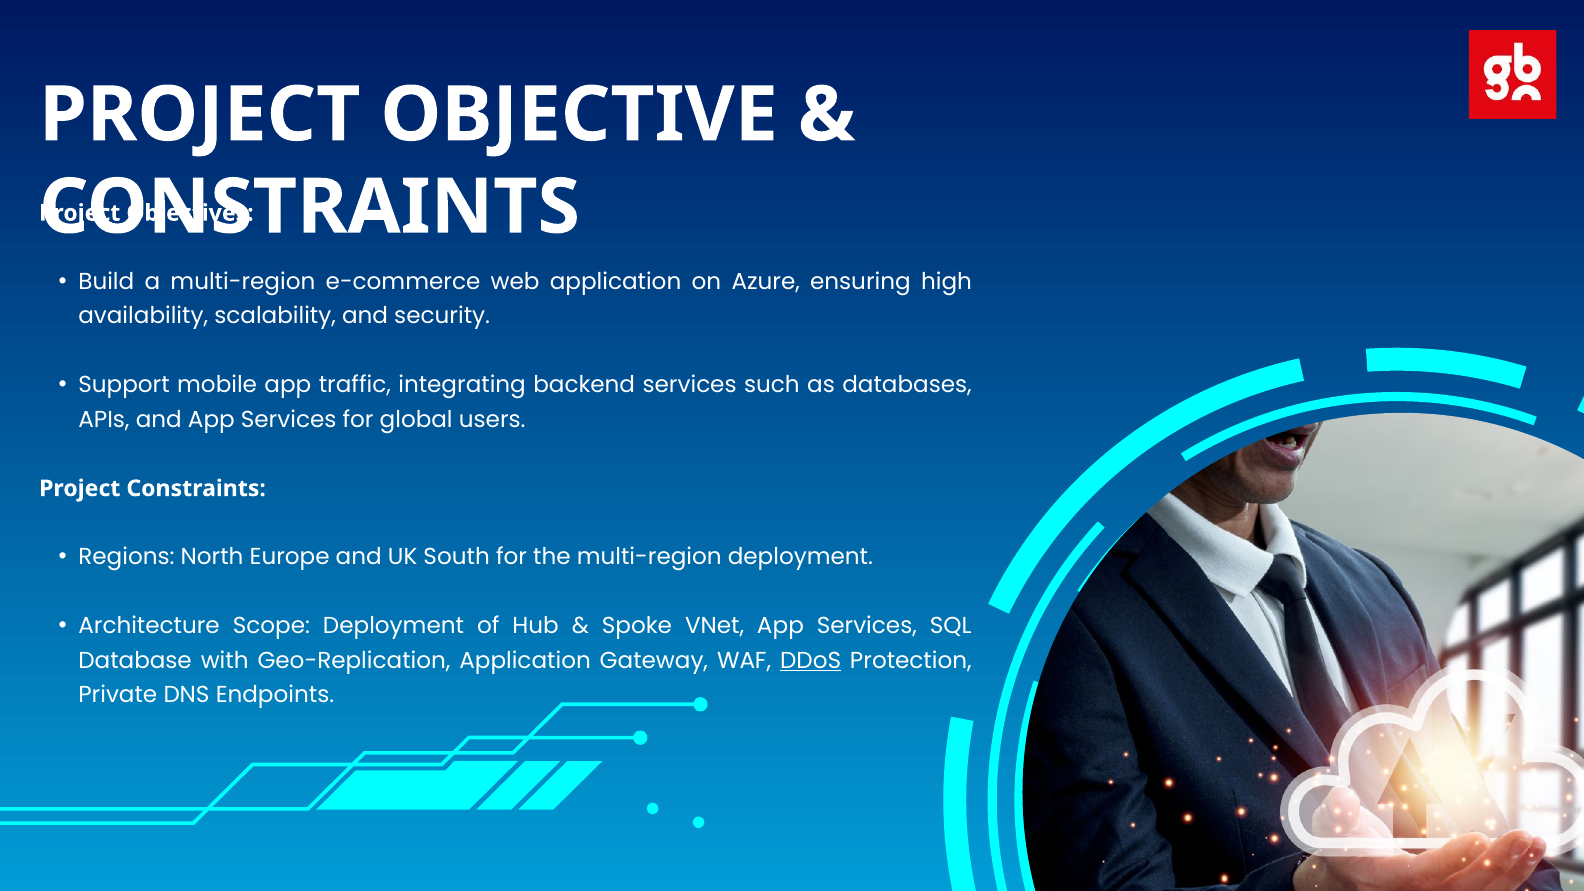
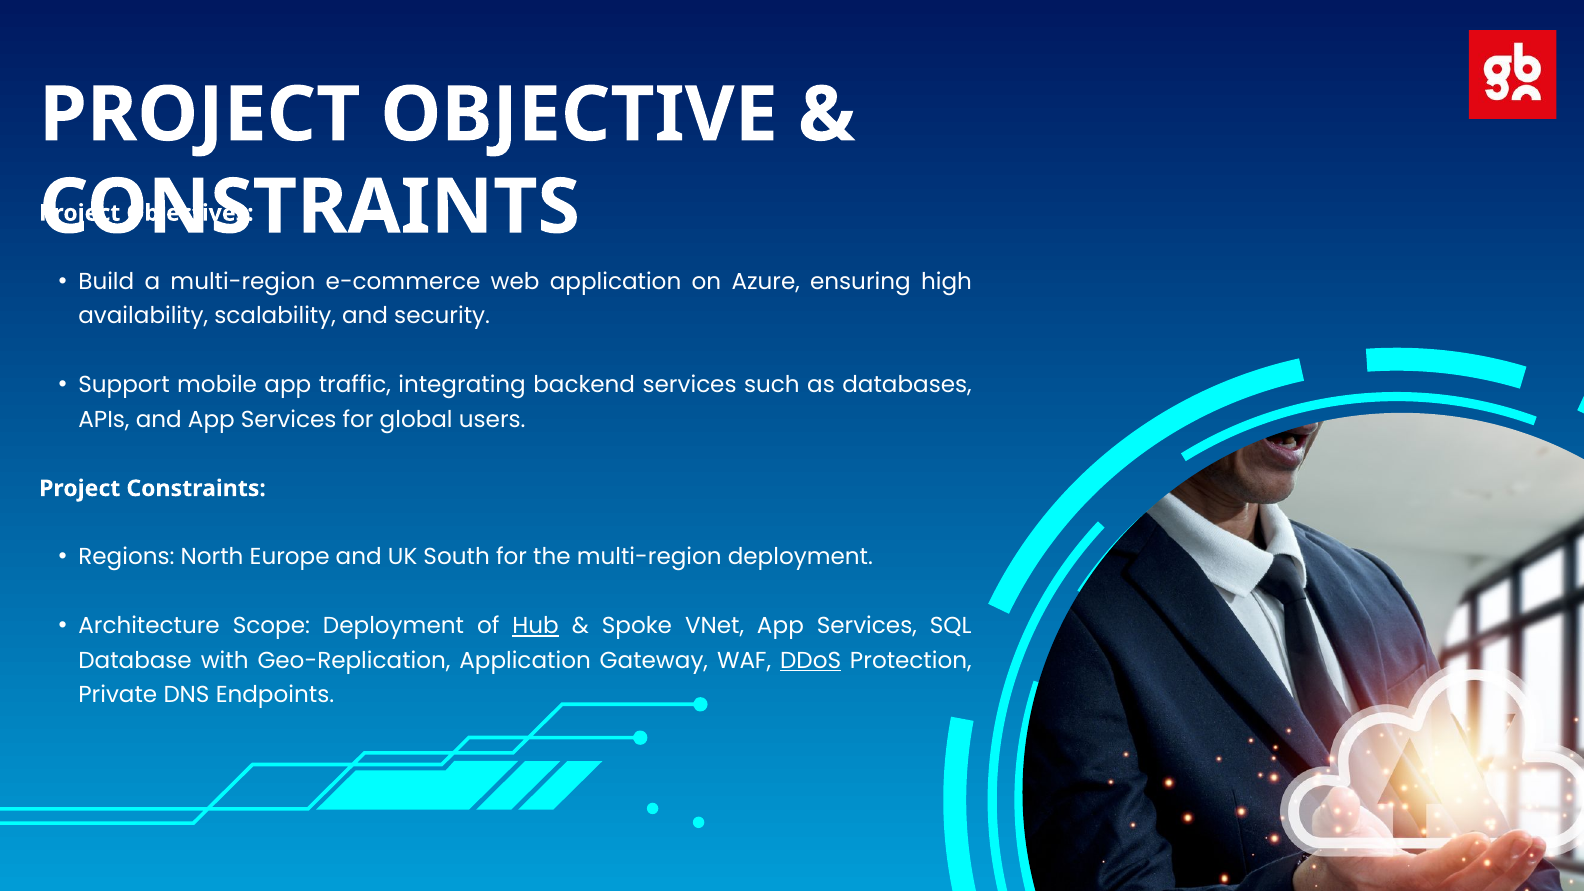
Hub underline: none -> present (536, 626)
